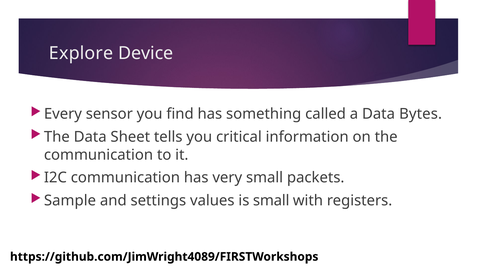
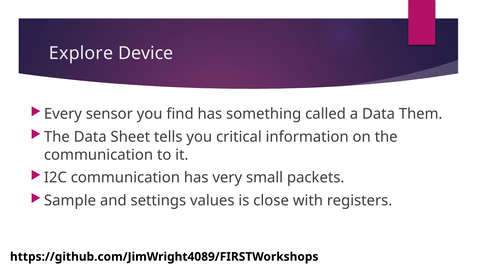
Bytes: Bytes -> Them (421, 114)
is small: small -> close (271, 200)
